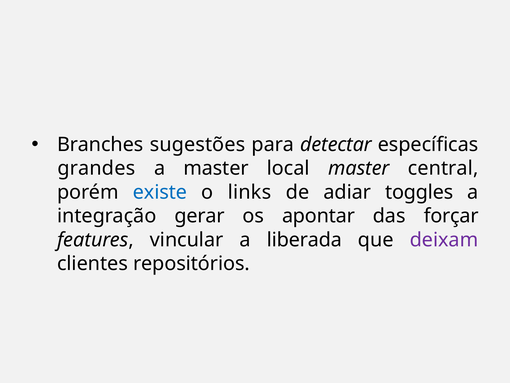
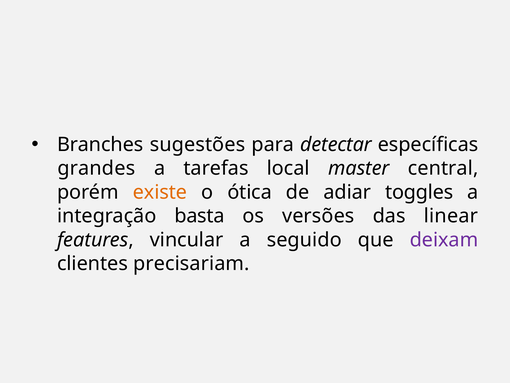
a master: master -> tarefas (216, 168)
existe colour: blue -> orange (160, 192)
links: links -> ótica (250, 192)
gerar: gerar -> basta (200, 216)
apontar: apontar -> versões (318, 216)
forçar: forçar -> linear (451, 216)
liberada: liberada -> seguido (304, 240)
repositórios: repositórios -> precisariam (191, 263)
